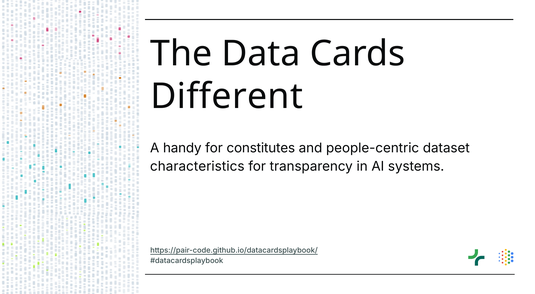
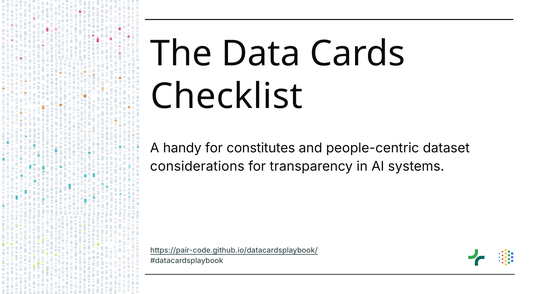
Different: Different -> Checklist (227, 97)
characteristics: characteristics -> considerations (197, 167)
